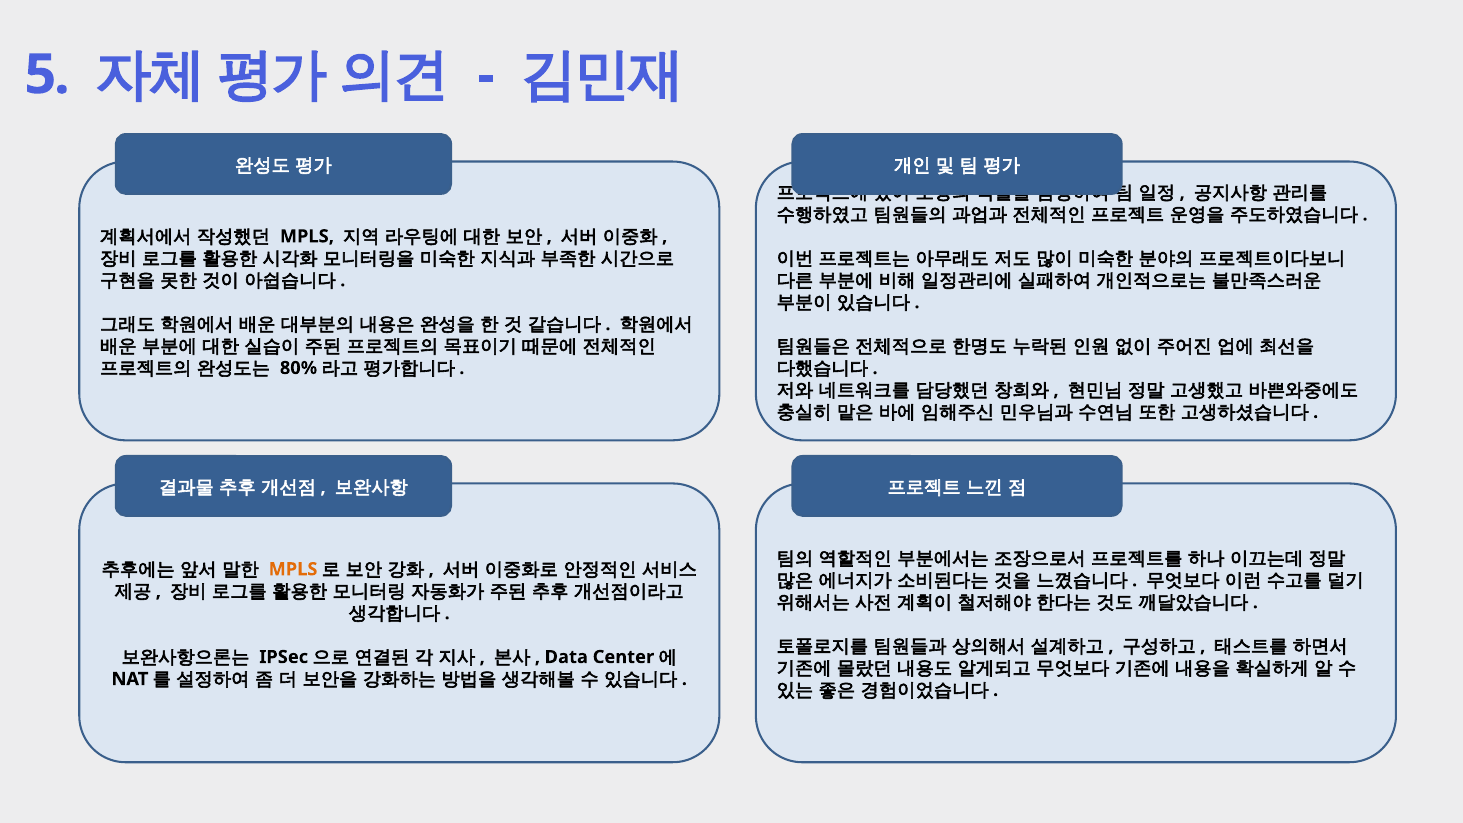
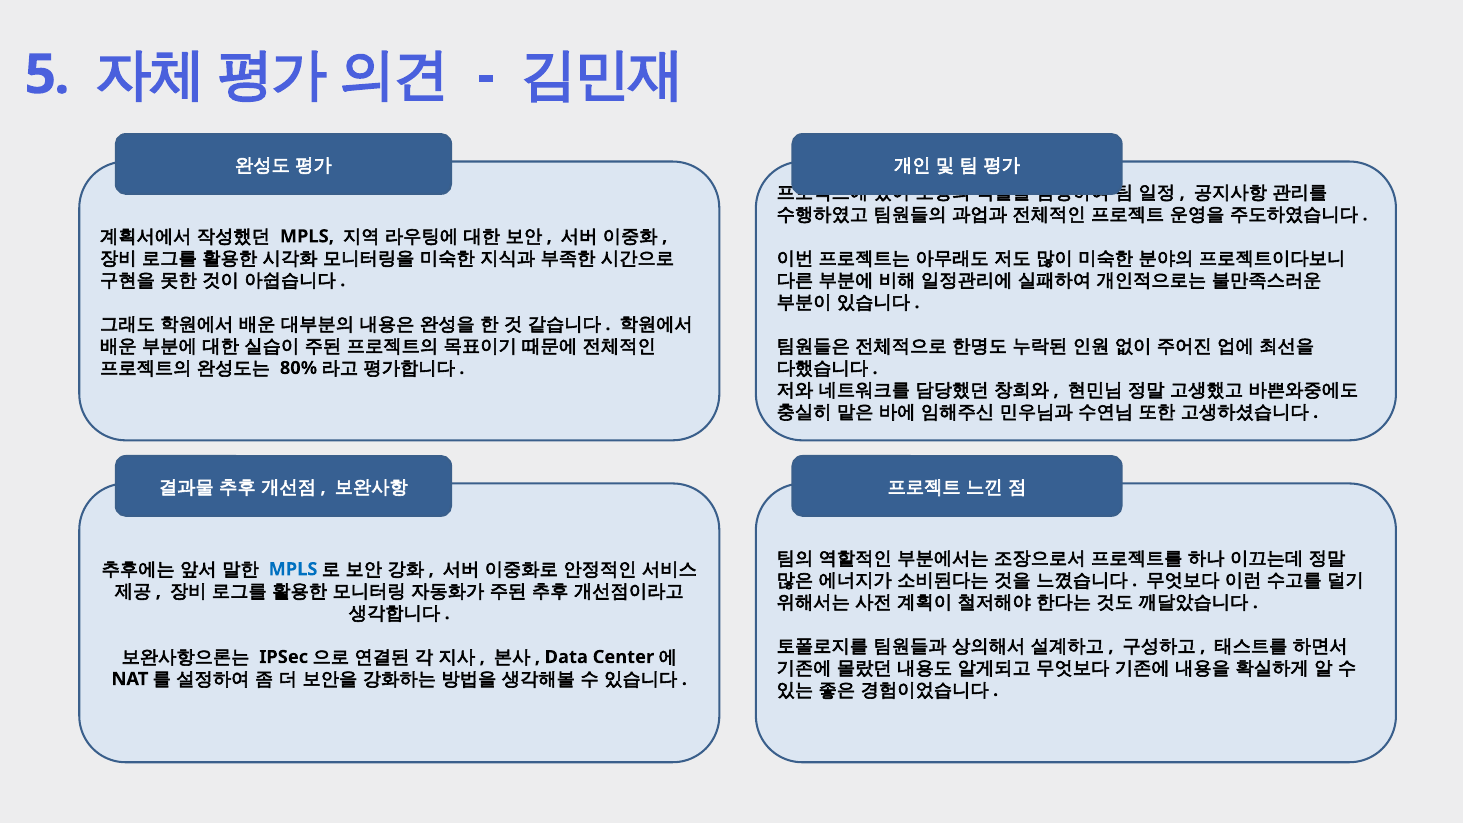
MPLS colour: orange -> blue (293, 569)
